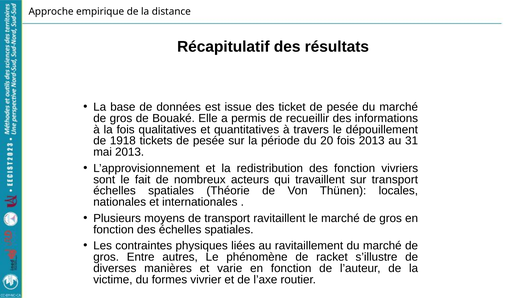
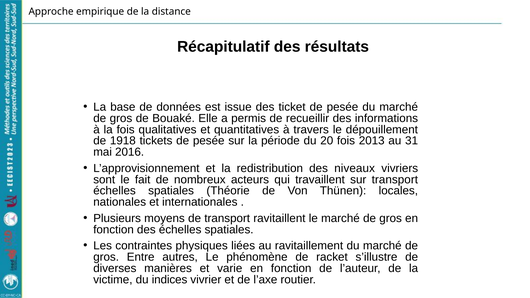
mai 2013: 2013 -> 2016 (130, 152)
des fonction: fonction -> niveaux (355, 168)
formes: formes -> indices (170, 280)
